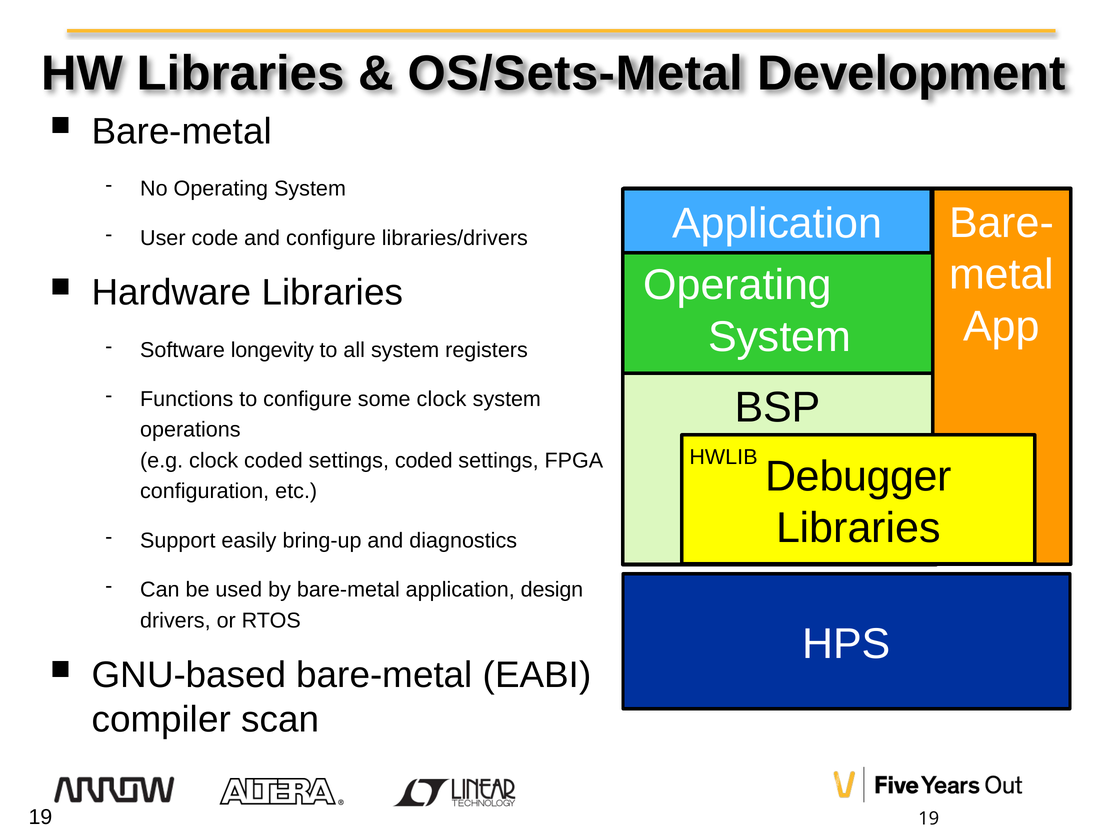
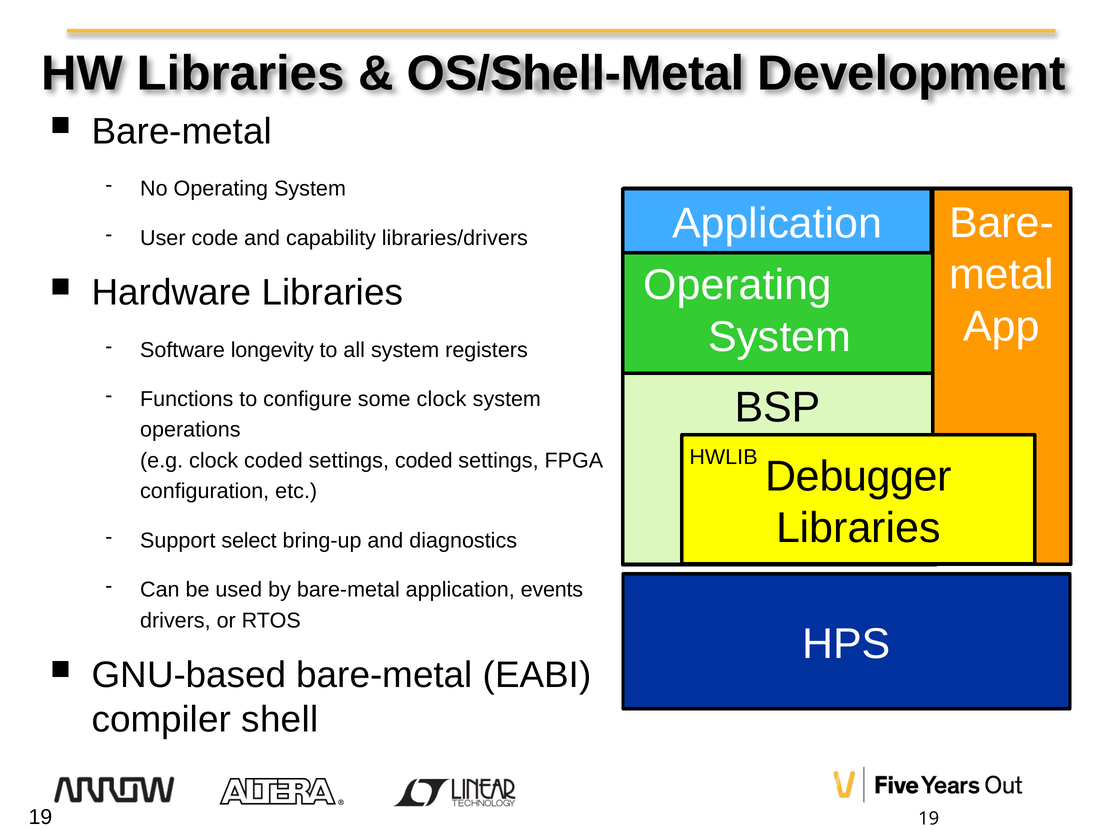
OS/Sets-Metal: OS/Sets-Metal -> OS/Shell-Metal (576, 73)
and configure: configure -> capability (331, 238)
easily: easily -> select (249, 540)
design: design -> events (552, 589)
scan: scan -> shell (280, 719)
